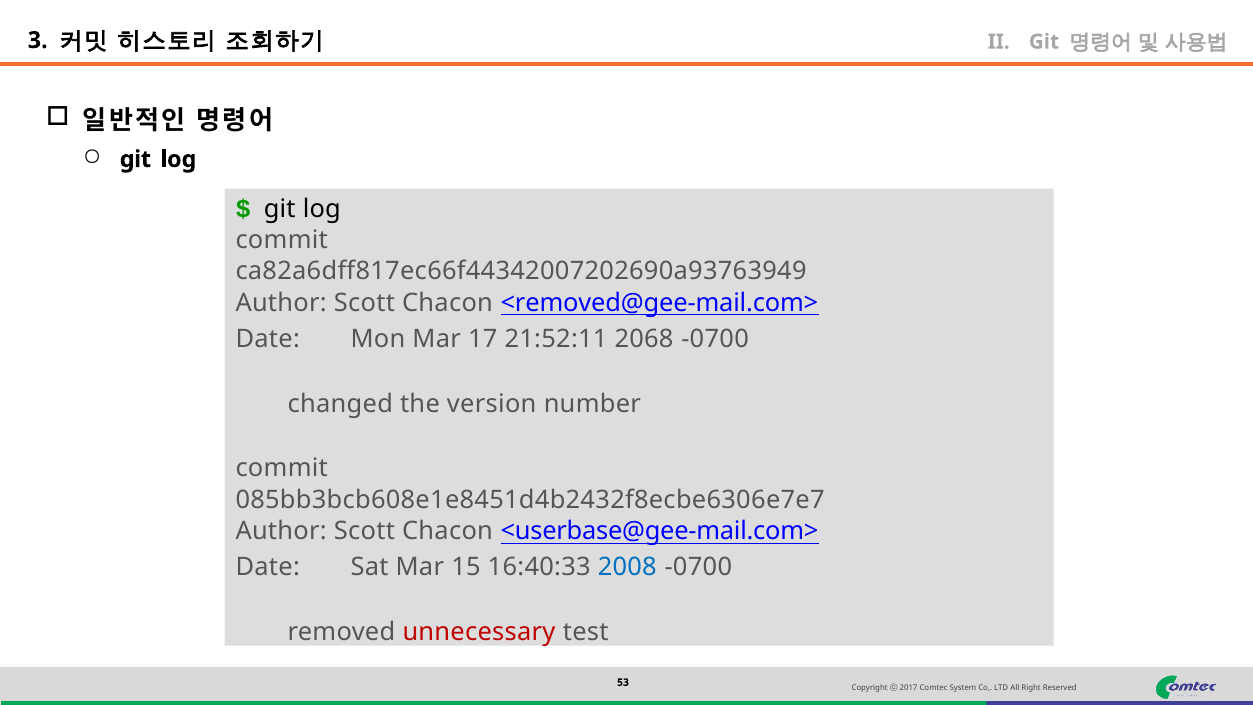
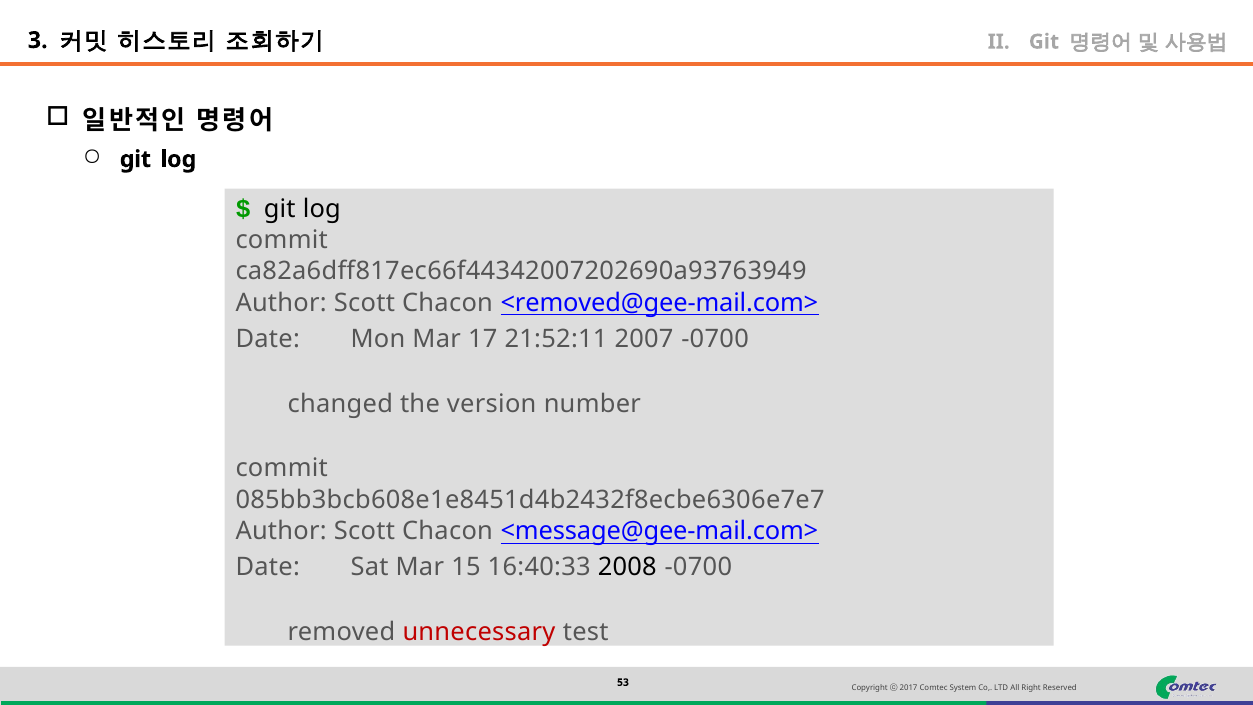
2068: 2068 -> 2007 (644, 339)
<userbase@gee-mail.com>: <userbase@gee-mail.com> -> <message@gee-mail.com> (659, 531)
2008 colour: blue -> black (627, 567)
